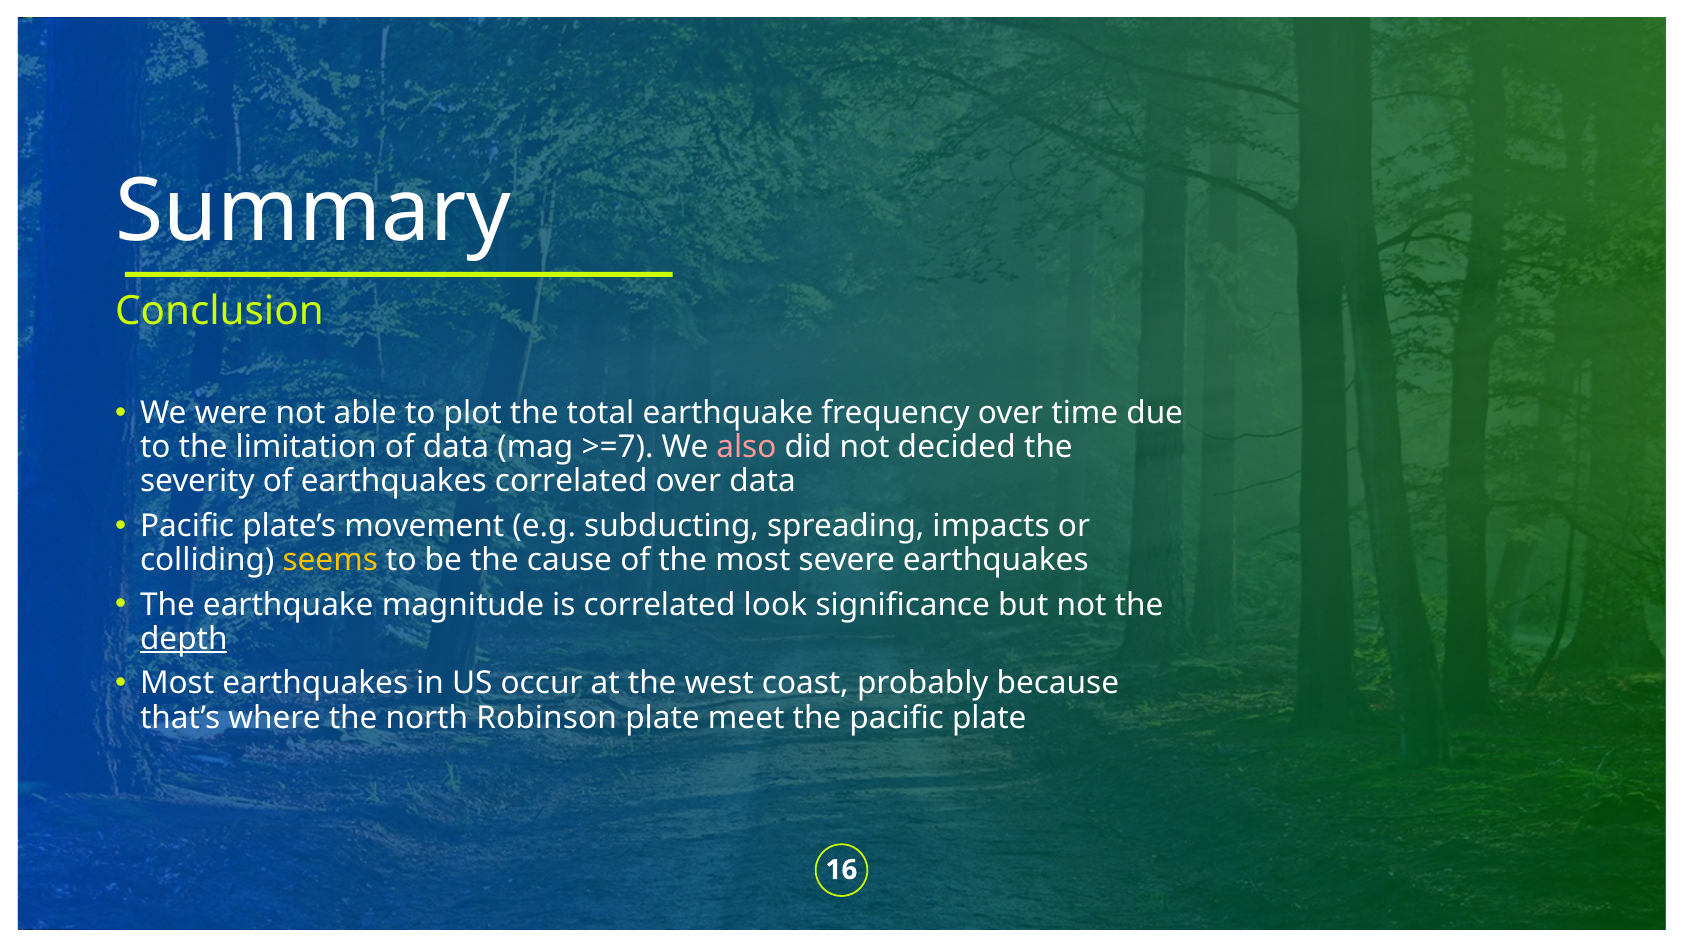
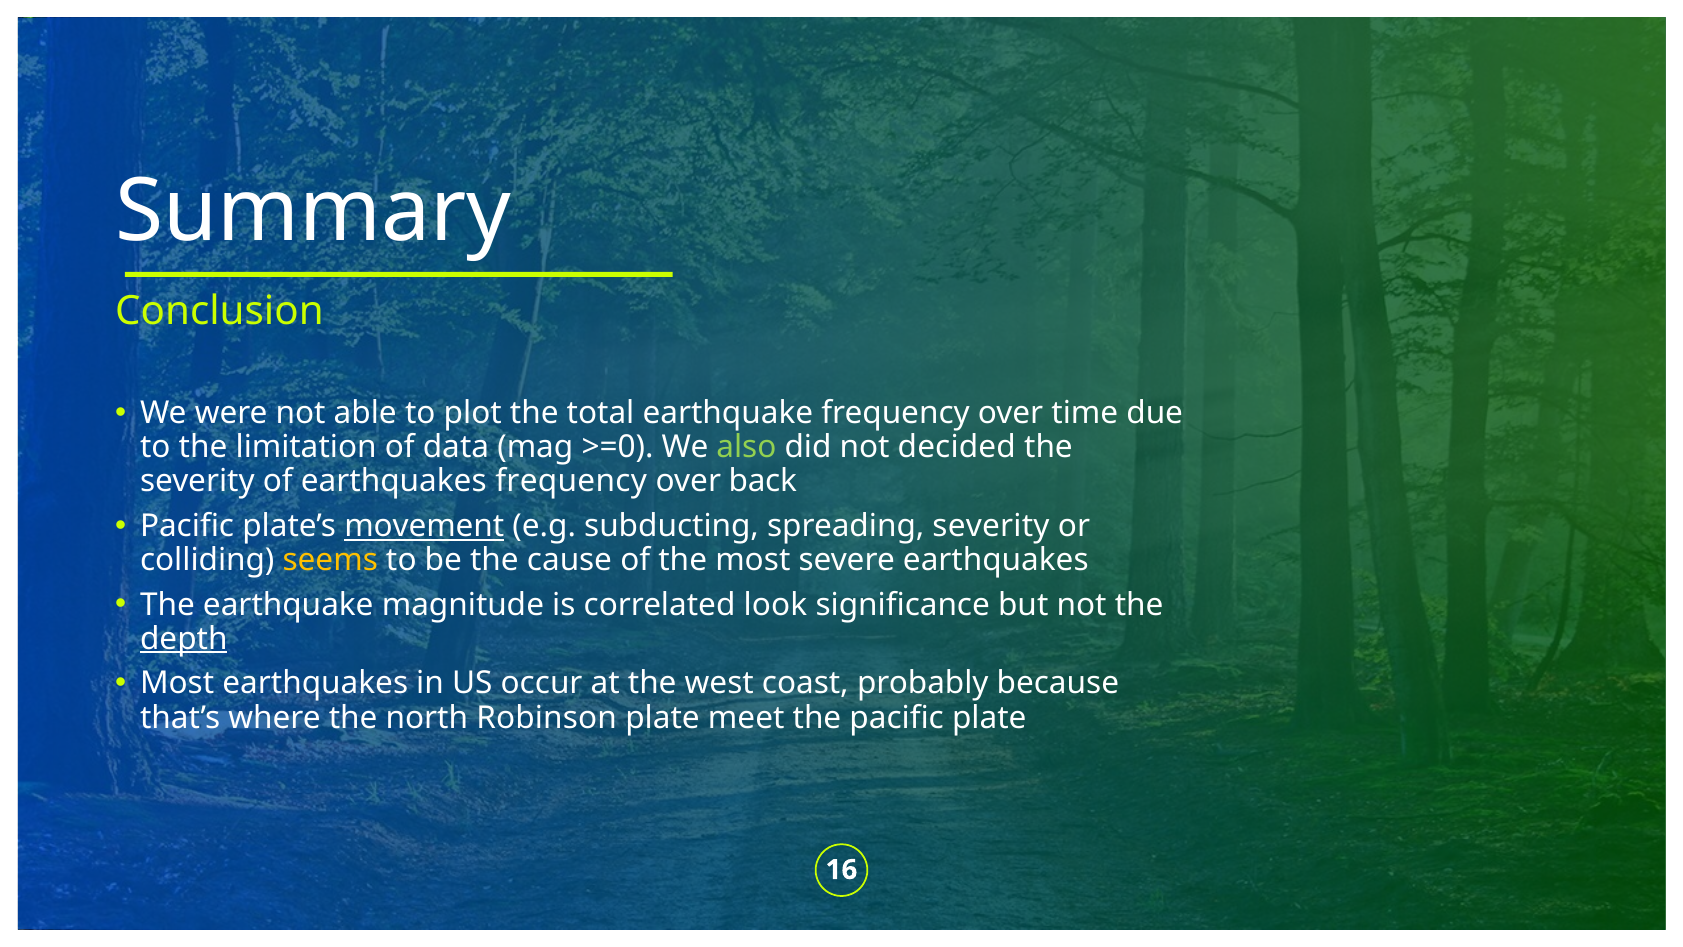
>=7: >=7 -> >=0 (618, 447)
also colour: pink -> light green (746, 447)
earthquakes correlated: correlated -> frequency (571, 481)
over data: data -> back (763, 481)
movement underline: none -> present (424, 526)
spreading impacts: impacts -> severity (991, 526)
